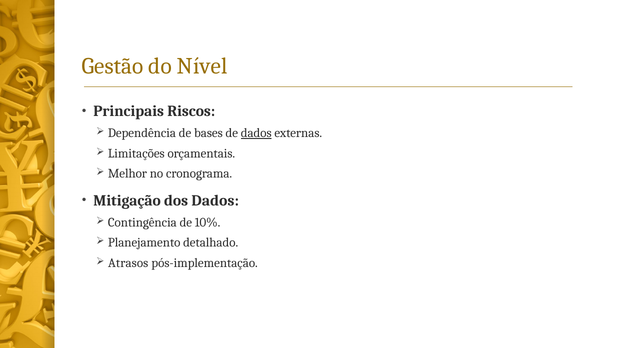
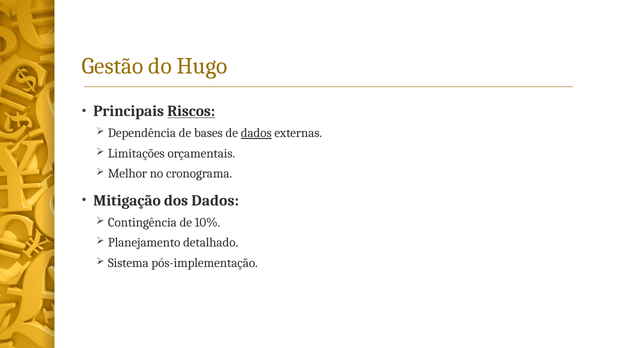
Nível: Nível -> Hugo (202, 66)
Riscos underline: none -> present (191, 111)
Atrasos: Atrasos -> Sistema (128, 263)
